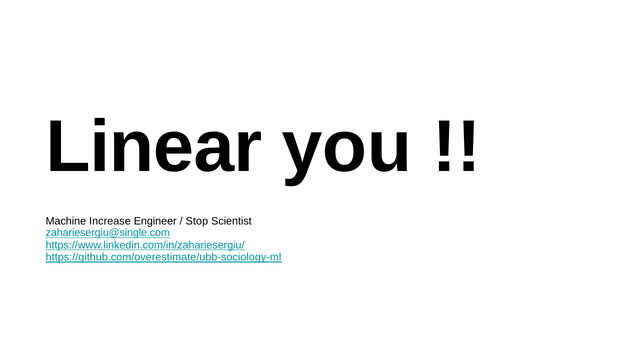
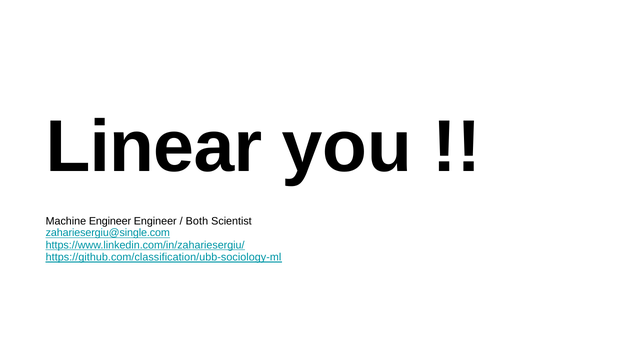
Machine Increase: Increase -> Engineer (110, 221)
Stop: Stop -> Both (197, 221)
https://github.com/overestimate/ubb-sociology-ml: https://github.com/overestimate/ubb-sociology-ml -> https://github.com/classification/ubb-sociology-ml (164, 257)
